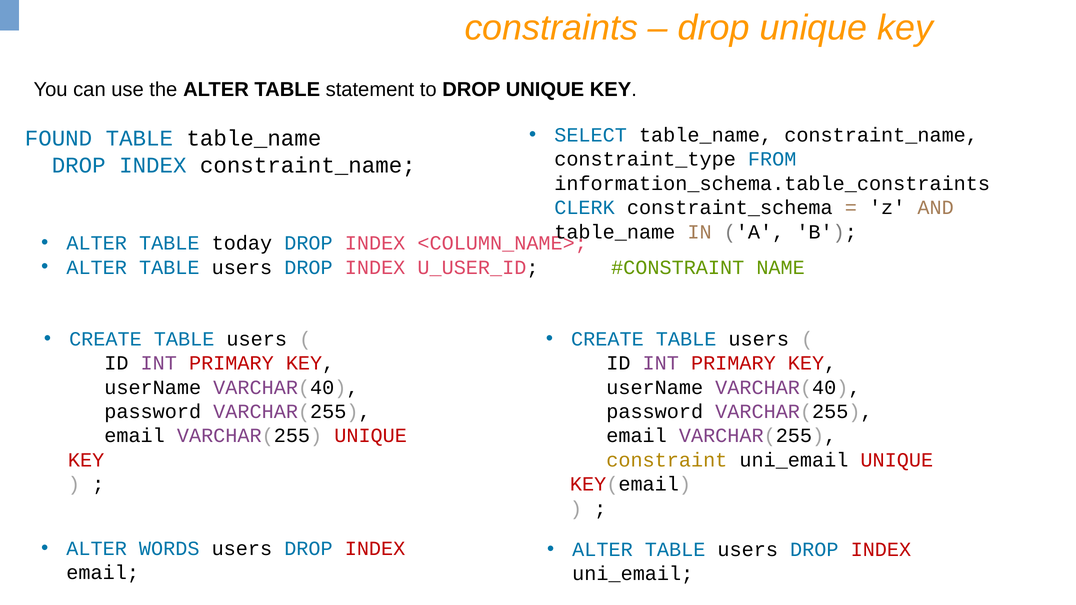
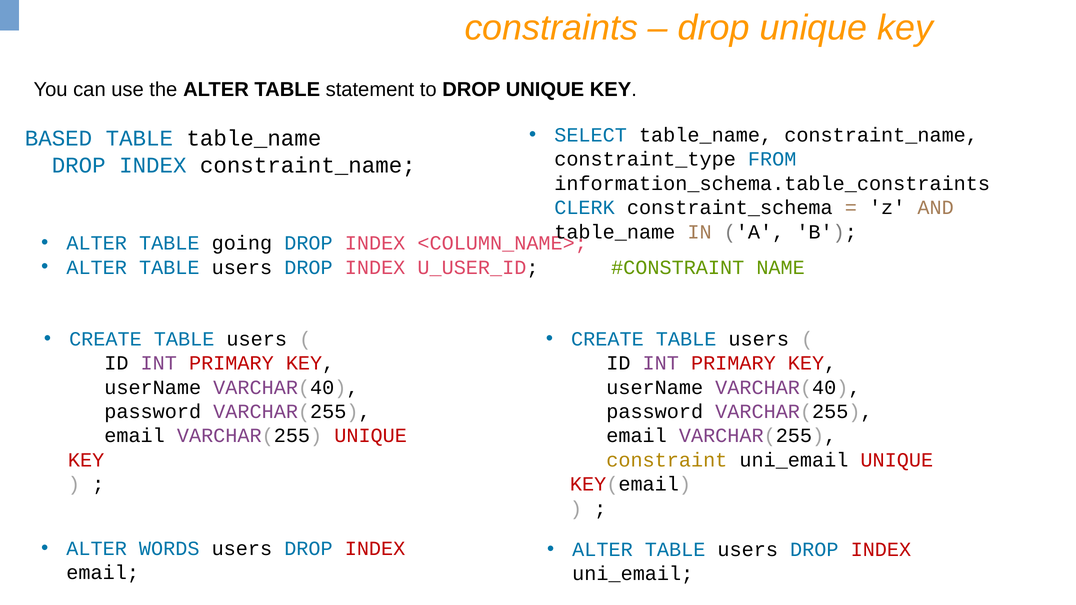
FOUND: FOUND -> BASED (58, 138)
today: today -> going (242, 243)
